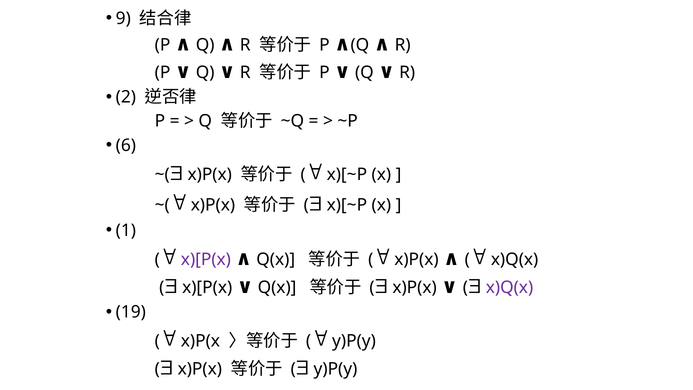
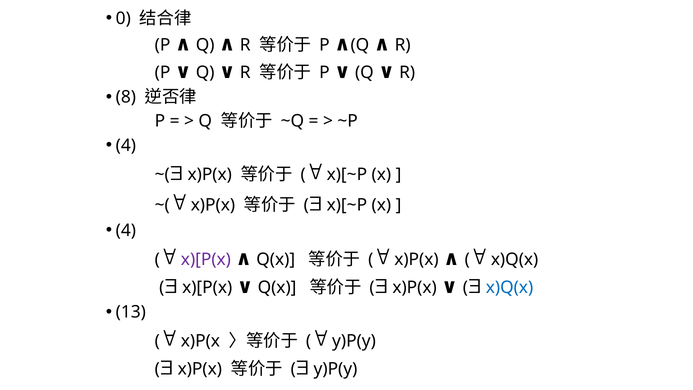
9: 9 -> 0 (123, 18)
2: 2 -> 8 (126, 97)
6: 6 -> 4 (126, 145)
1: 1 -> 4 (126, 230)
x)Q(x colour: purple -> blue (510, 287)
19: 19 -> 13 (131, 312)
